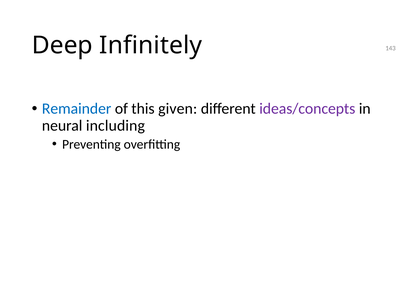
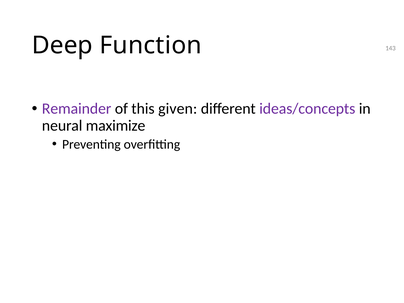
Infinitely: Infinitely -> Function (151, 45)
Remainder colour: blue -> purple (77, 109)
including: including -> maximize (116, 126)
